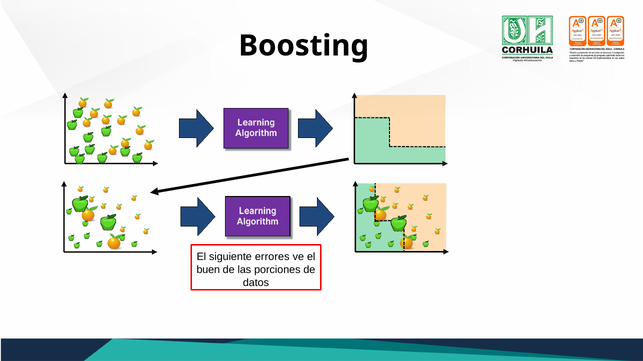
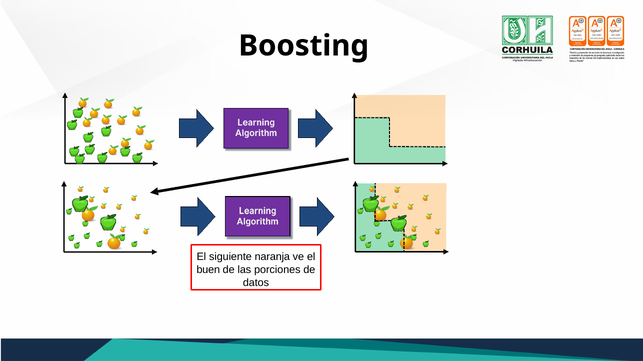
errores: errores -> naranja (272, 257)
